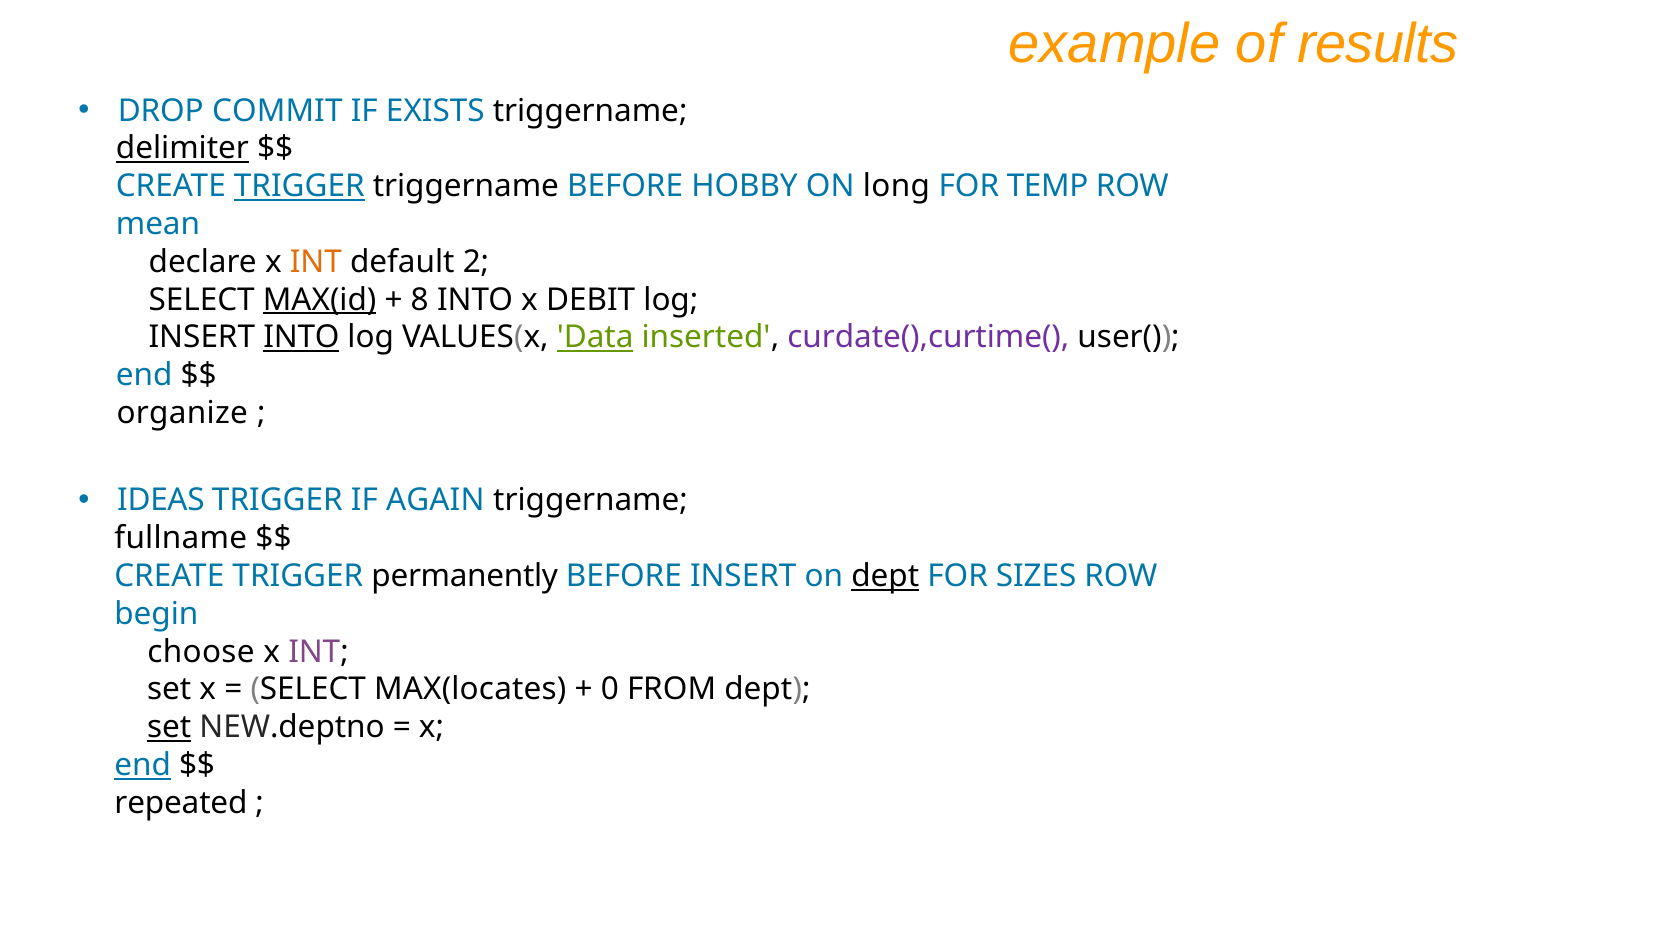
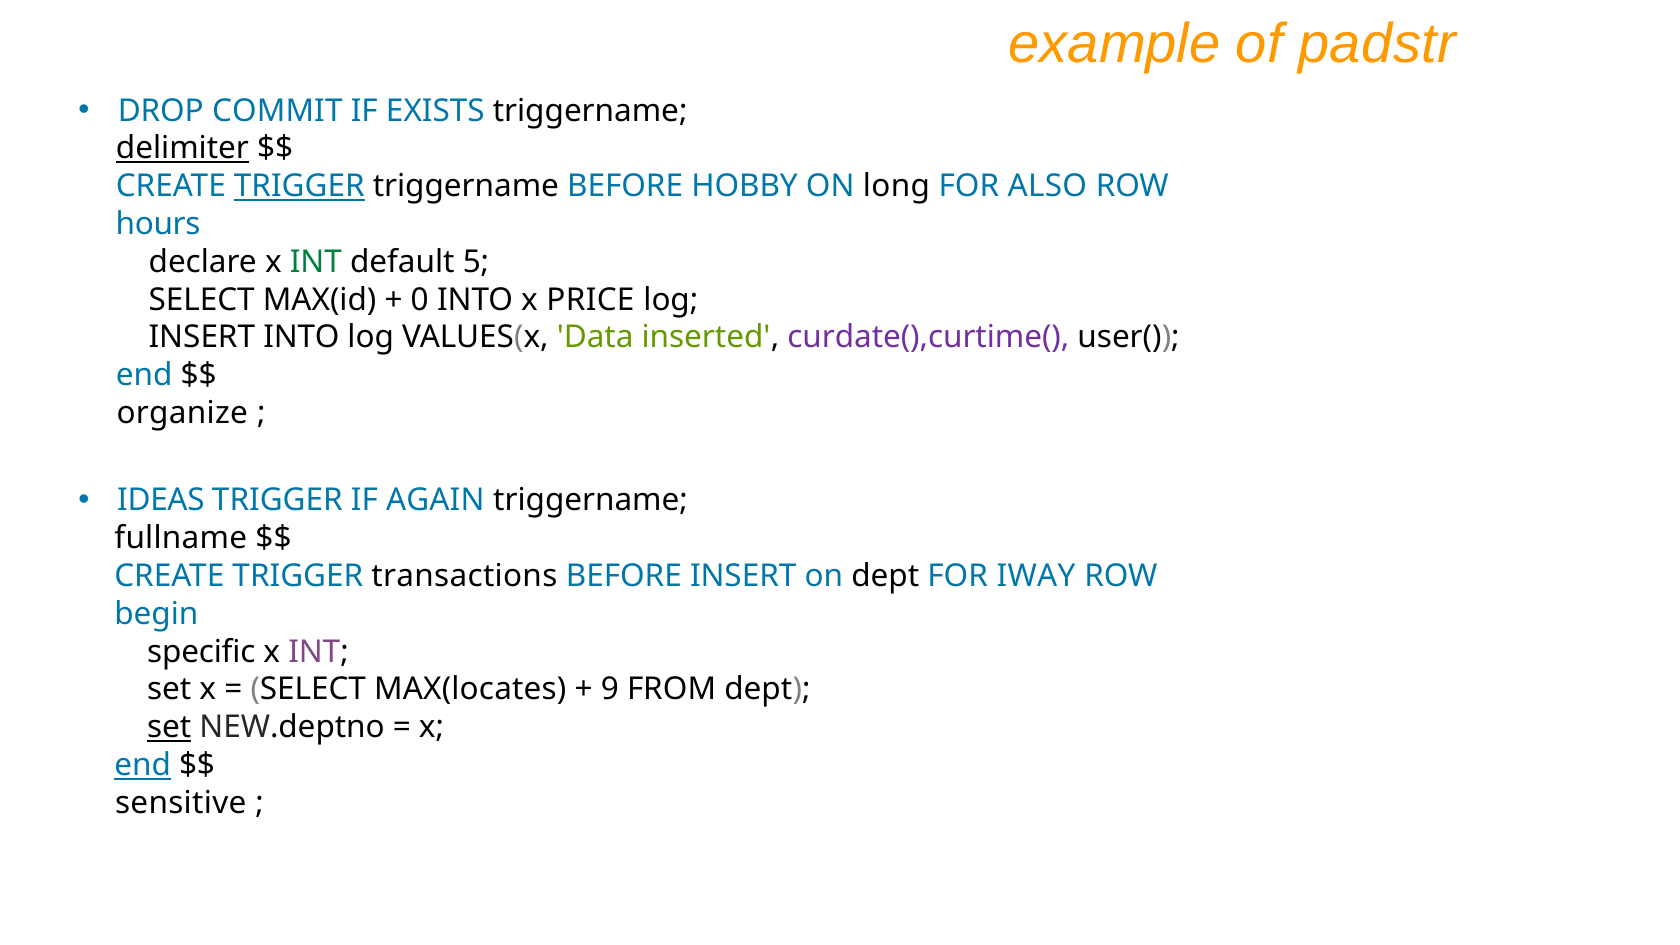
results: results -> padstr (1377, 44)
TEMP: TEMP -> ALSO (1047, 186)
mean: mean -> hours (158, 224)
INT colour: orange -> green (316, 262)
2: 2 -> 5 (476, 262)
MAX(id underline: present -> none (320, 300)
8: 8 -> 0 (420, 300)
DEBIT: DEBIT -> PRICE (591, 300)
INTO underline: present -> none (301, 337)
Data underline: present -> none (595, 337)
permanently: permanently -> transactions (464, 576)
dept underline: present -> none (885, 576)
SIZES: SIZES -> IWAY (1036, 576)
choose: choose -> specific (201, 652)
0: 0 -> 9 (610, 690)
repeated: repeated -> sensitive (181, 803)
